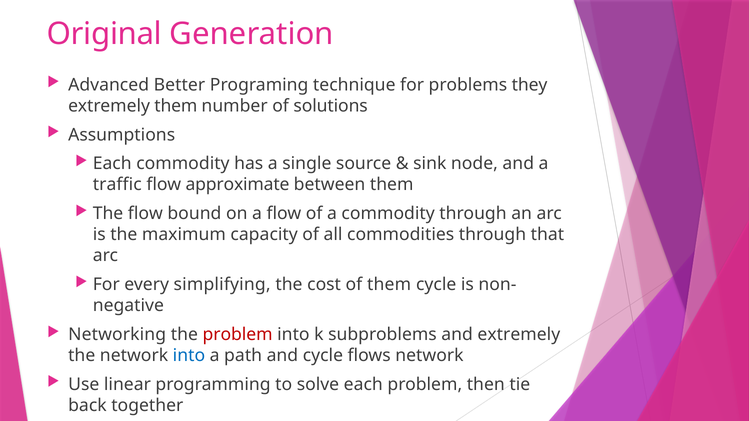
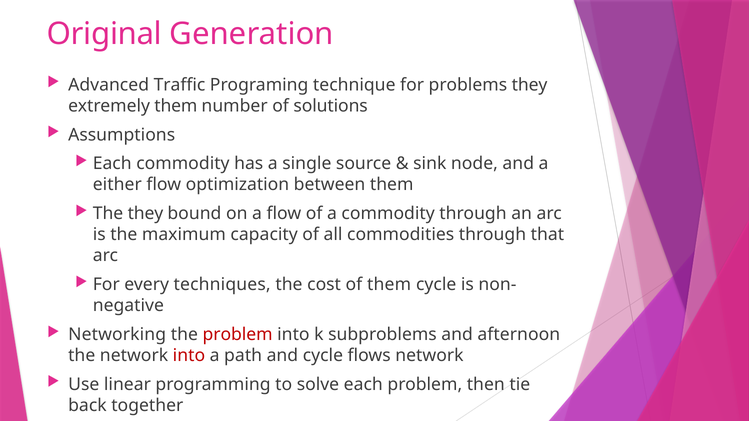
Better: Better -> Traffic (179, 85)
traffic: traffic -> either (117, 185)
approximate: approximate -> optimization (237, 185)
The flow: flow -> they (145, 214)
simplifying: simplifying -> techniques (222, 285)
and extremely: extremely -> afternoon (519, 335)
into colour: blue -> red (189, 356)
